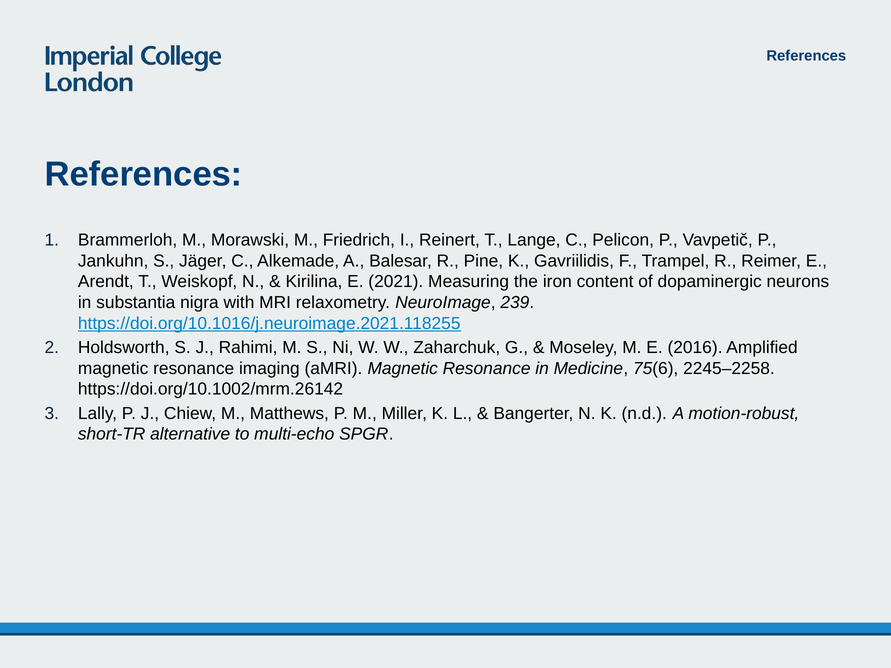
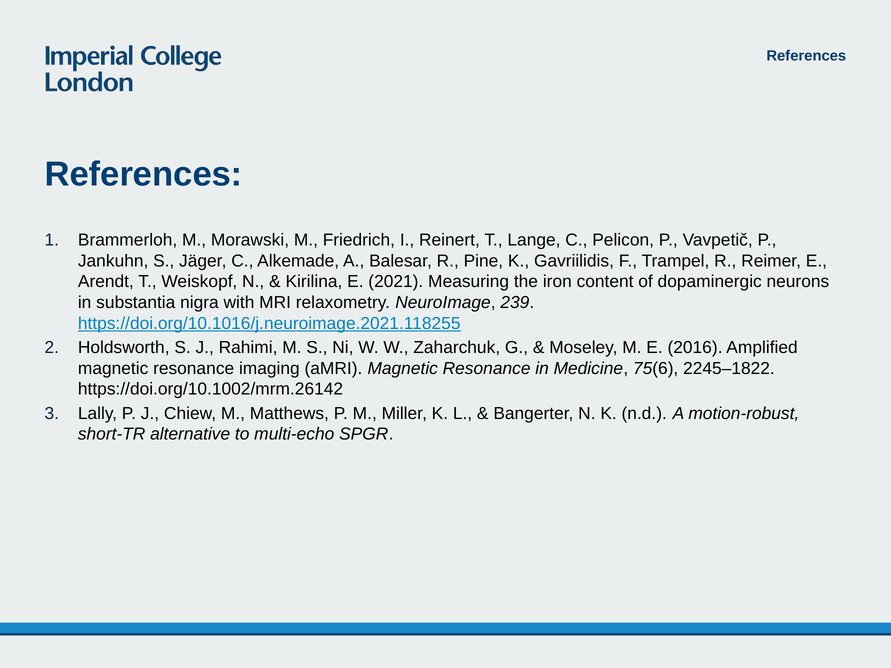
2245–2258: 2245–2258 -> 2245–1822 (729, 369)
